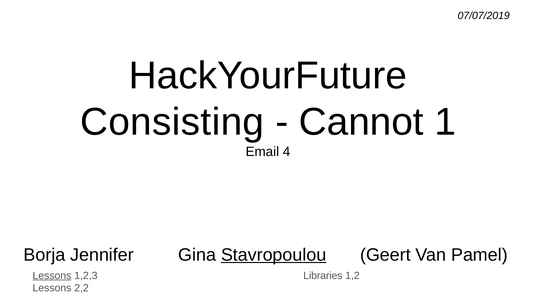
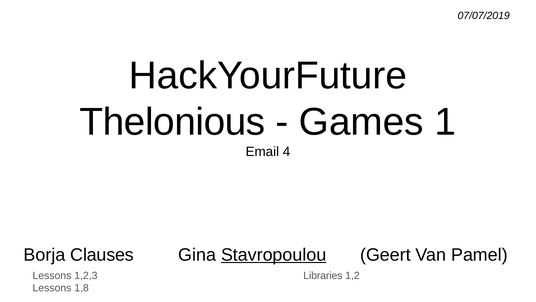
Consisting: Consisting -> Thelonious (172, 122)
Cannot: Cannot -> Games (361, 122)
Jennifer: Jennifer -> Clauses (102, 254)
Lessons underline: present -> none (52, 275)
2,2: 2,2 -> 1,8 (82, 288)
